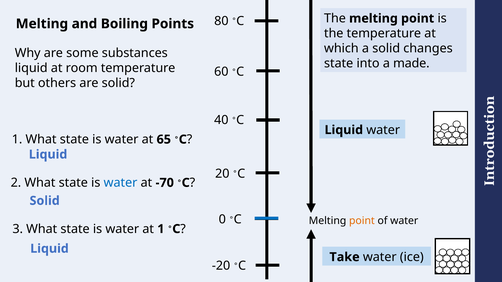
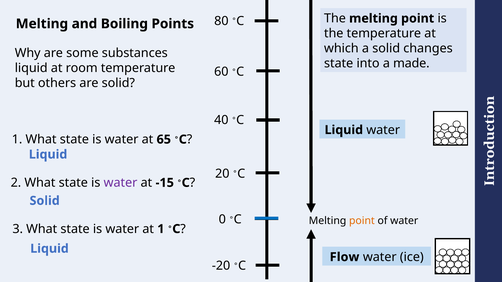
water colour: blue -> purple (120, 183)
-70: -70 -> -15 (165, 183)
Take: Take -> Flow (345, 257)
